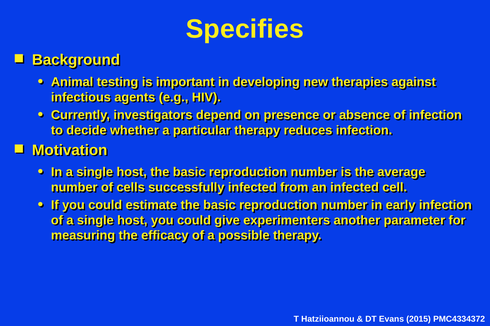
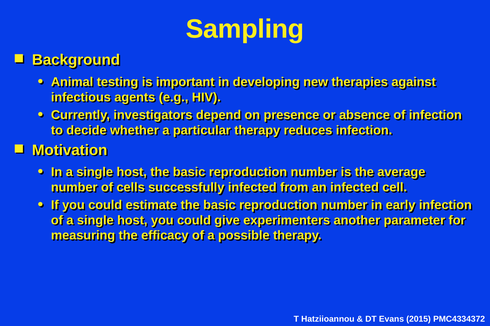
Specifies: Specifies -> Sampling (245, 29)
